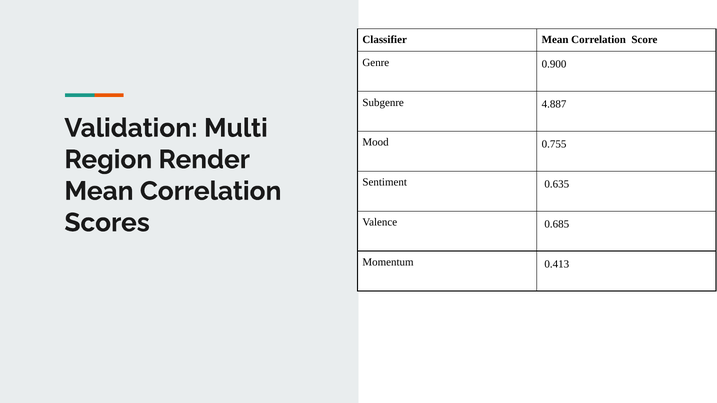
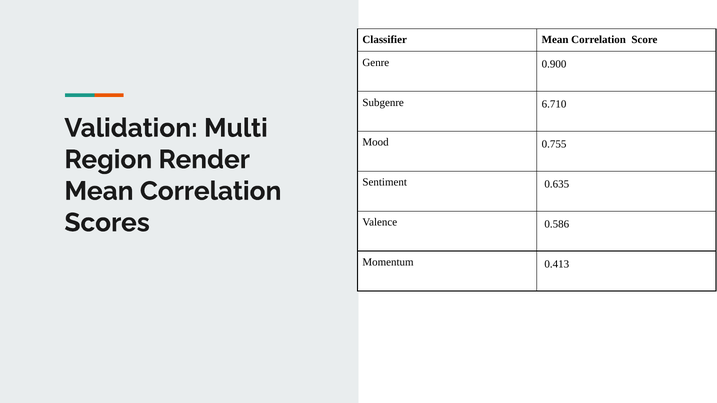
4.887: 4.887 -> 6.710 (554, 104)
0.685: 0.685 -> 0.586 (557, 224)
